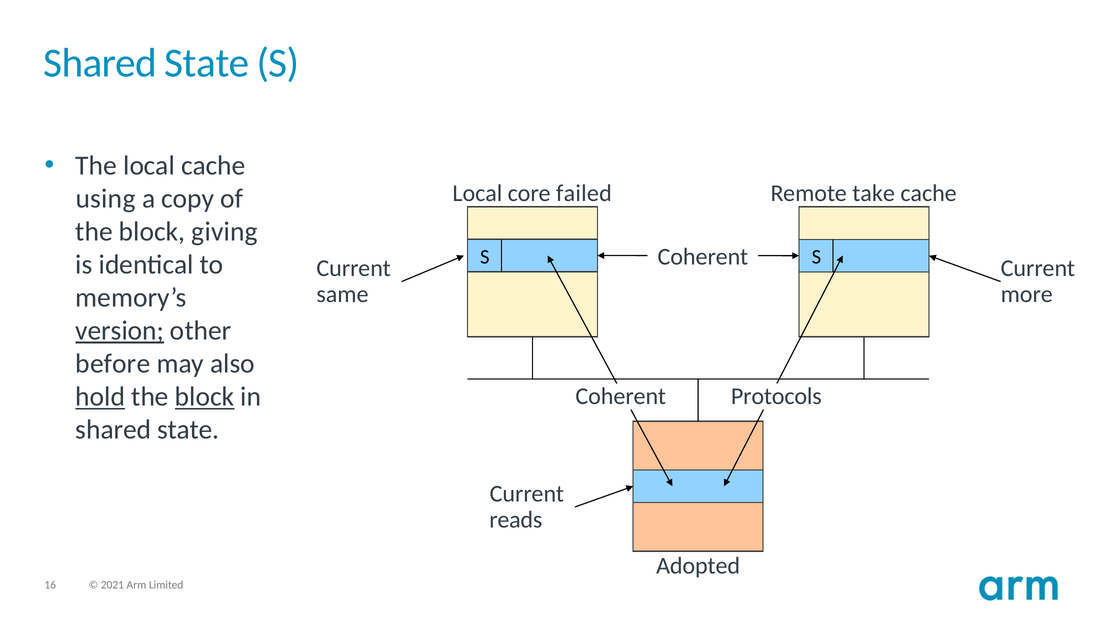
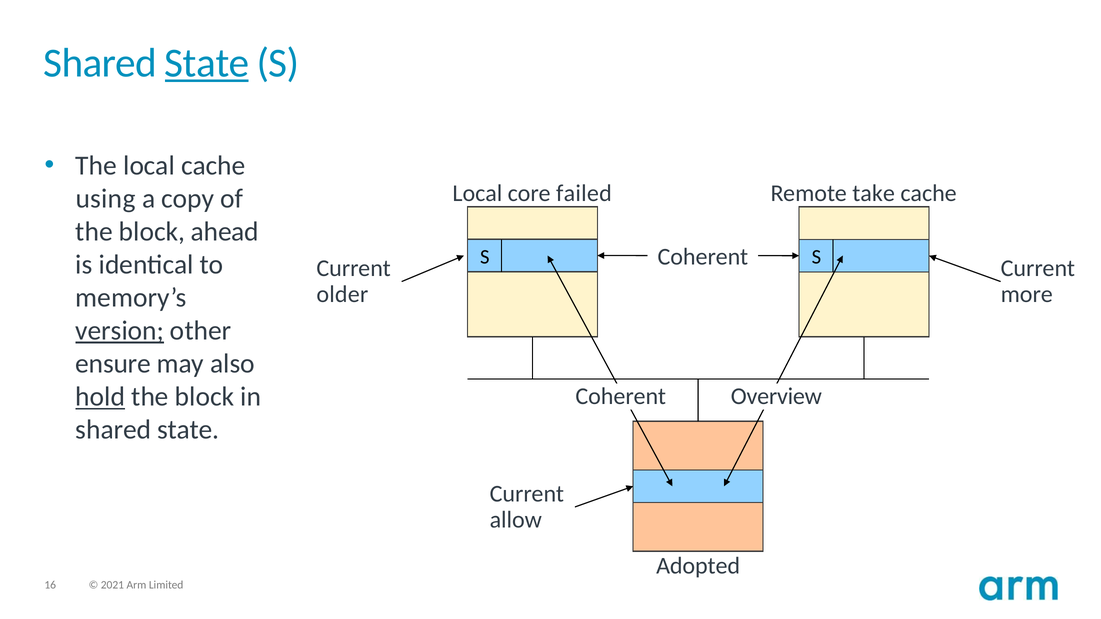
State underline: none -> present (207, 63)
giving: giving -> ahead (225, 232)
same: same -> older (342, 295)
before: before -> ensure (113, 364)
block underline: present -> none (205, 397)
Protocols: Protocols -> Overview (776, 397)
reads: reads -> allow (516, 520)
